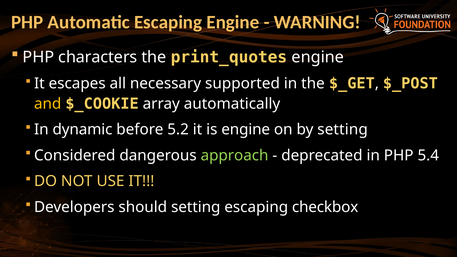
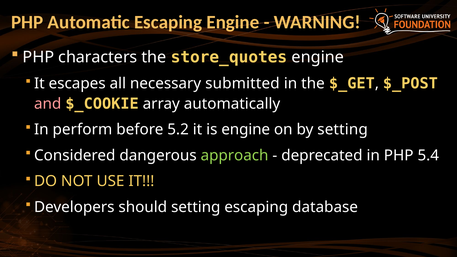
print_quotes: print_quotes -> store_quotes (229, 57)
supported: supported -> submitted (242, 84)
and colour: yellow -> pink (48, 104)
dynamic: dynamic -> perform (82, 130)
checkbox: checkbox -> database (325, 207)
